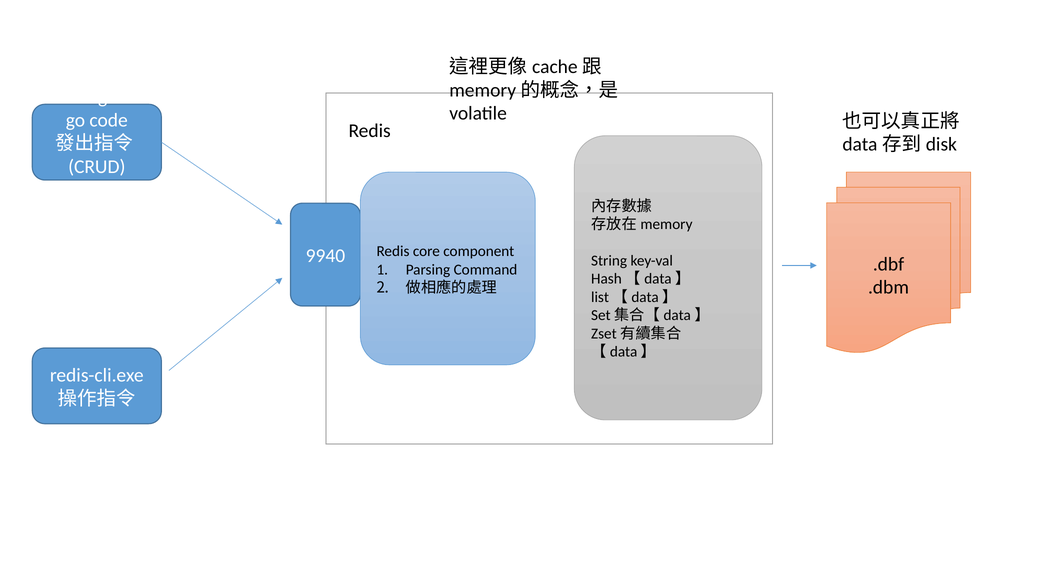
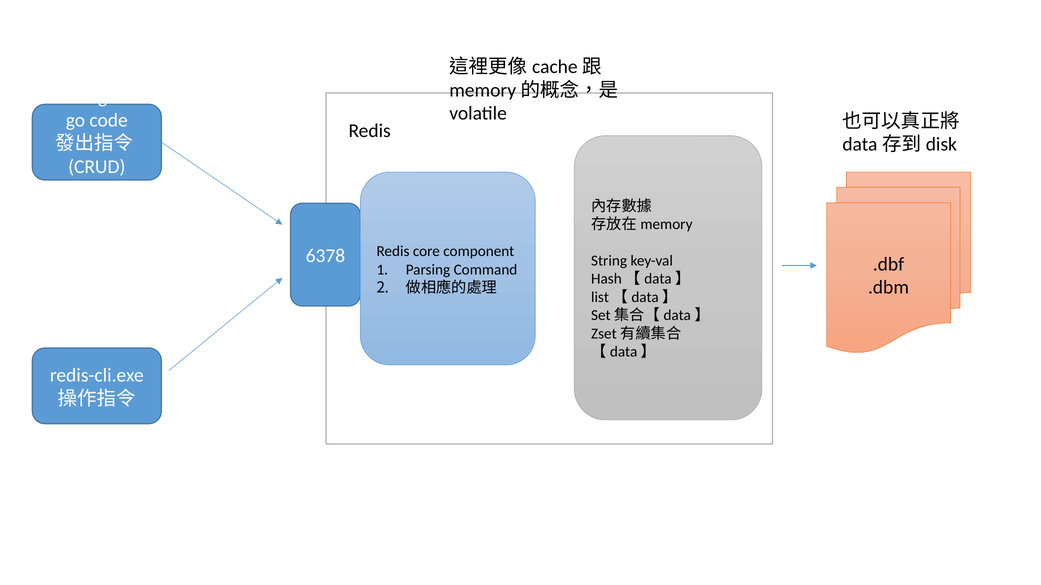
9940: 9940 -> 6378 (325, 256)
